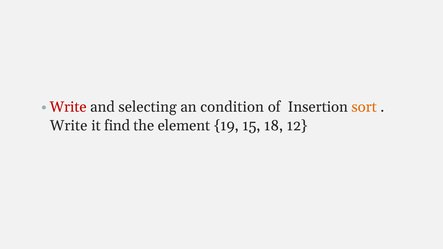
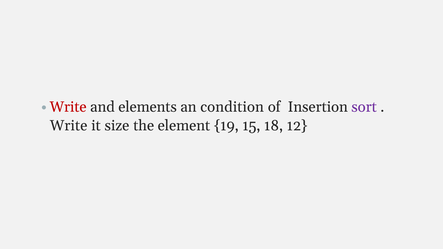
selecting: selecting -> elements (148, 107)
sort colour: orange -> purple (364, 107)
find: find -> size (117, 126)
